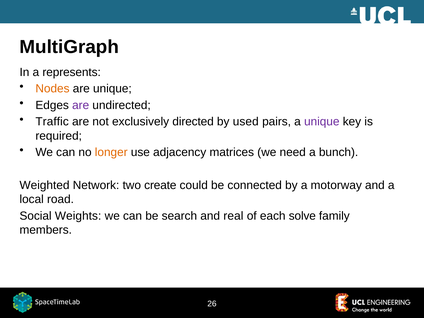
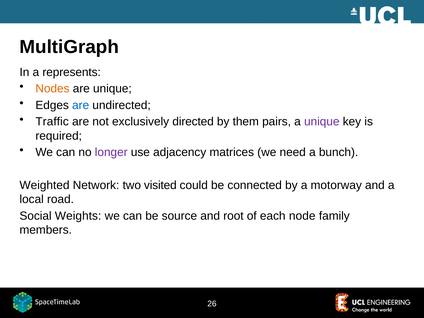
are colour: purple -> blue (81, 105)
used: used -> them (246, 122)
longer colour: orange -> purple (111, 152)
create: create -> visited (160, 185)
search: search -> source (179, 216)
real: real -> root (233, 216)
solve: solve -> node (302, 216)
